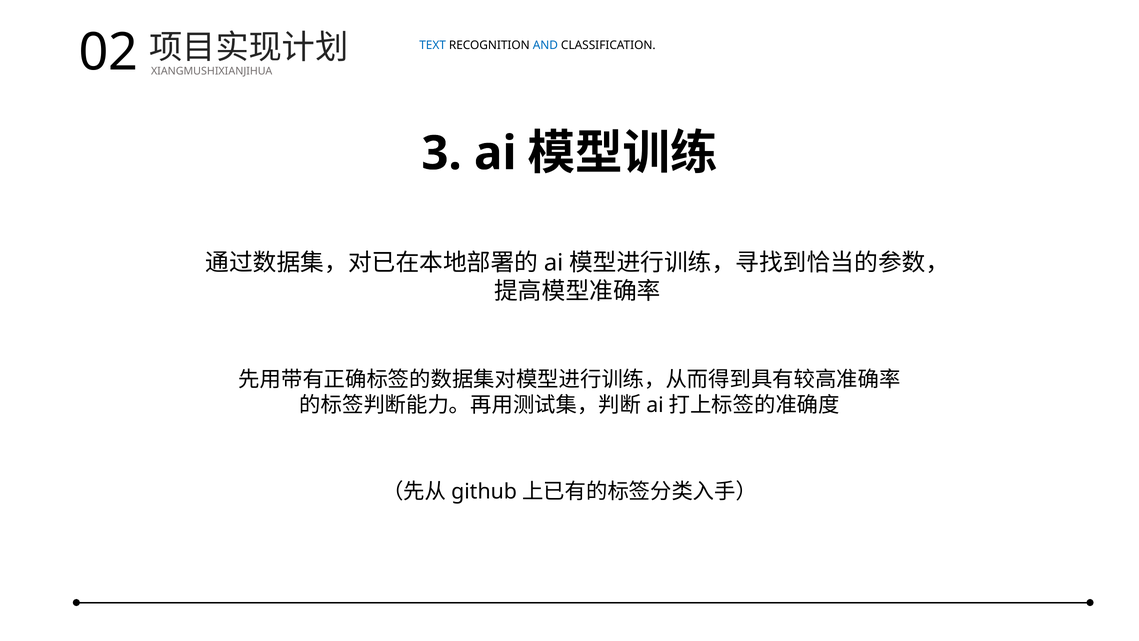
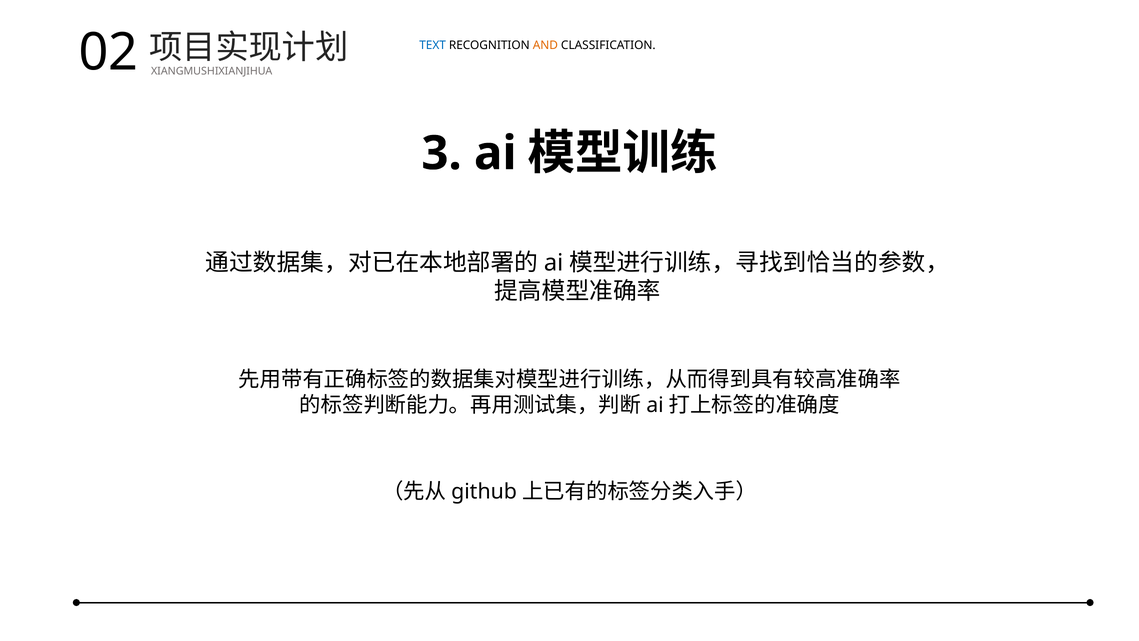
AND colour: blue -> orange (545, 45)
